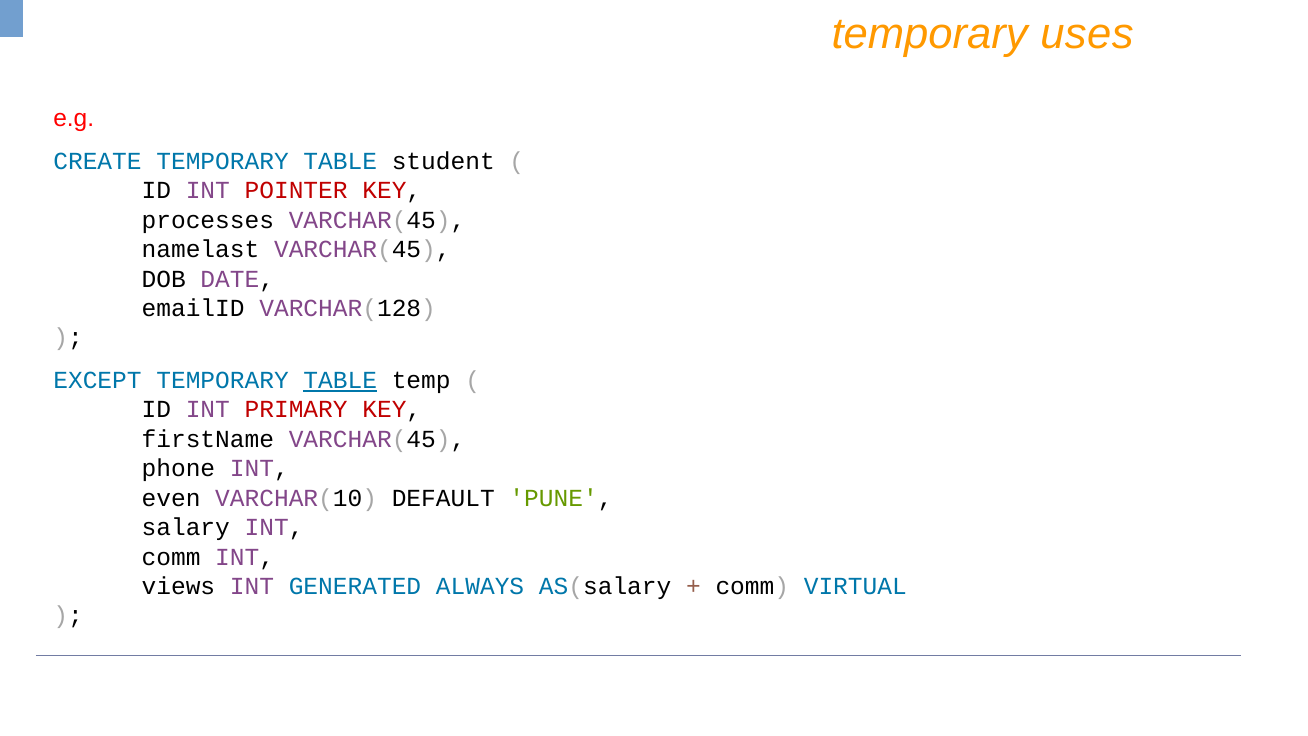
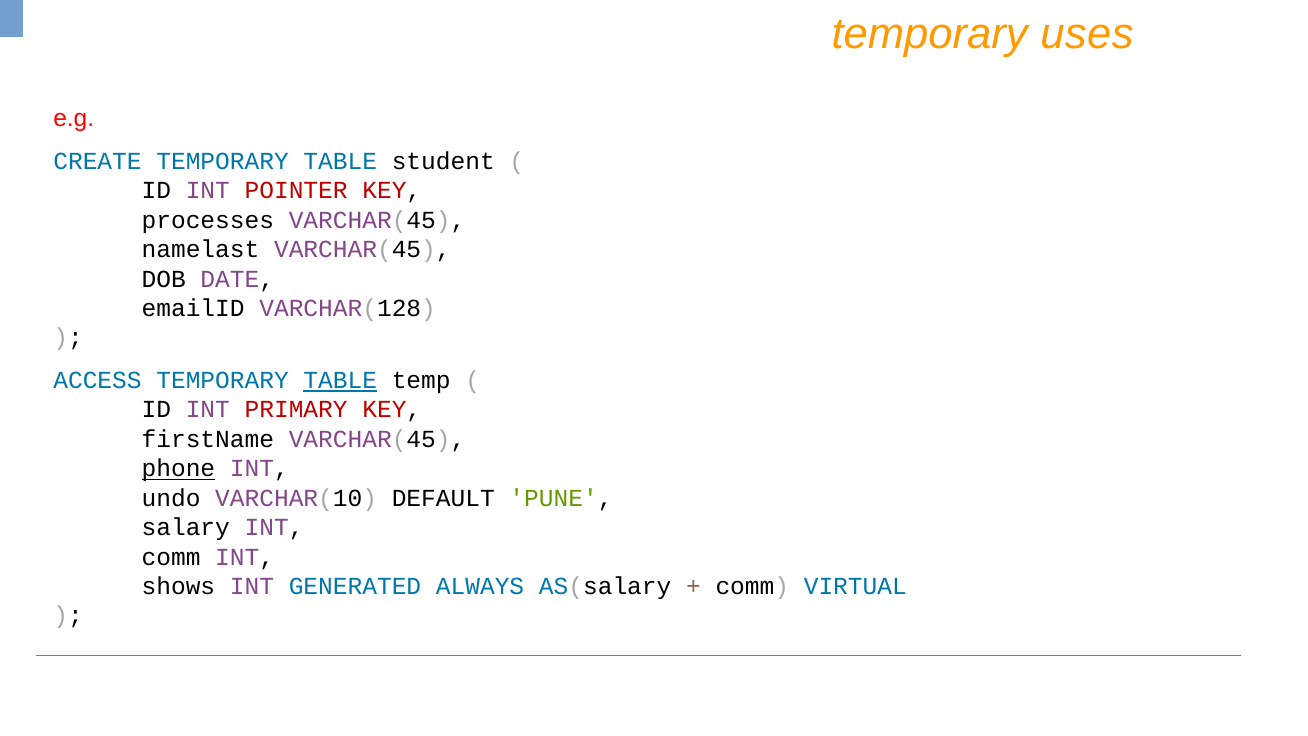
EXCEPT: EXCEPT -> ACCESS (97, 380)
phone underline: none -> present (178, 469)
even: even -> undo (171, 498)
views: views -> shows (178, 586)
